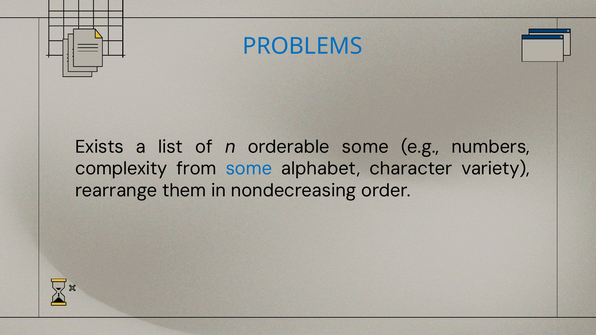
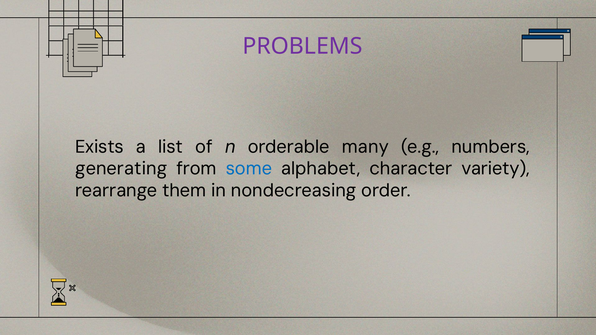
PROBLEMS colour: blue -> purple (303, 46)
orderable some: some -> many (365, 147)
complexity: complexity -> generating (121, 169)
